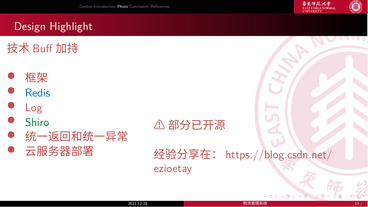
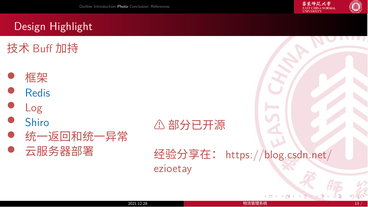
Shiro colour: green -> blue (37, 122)
